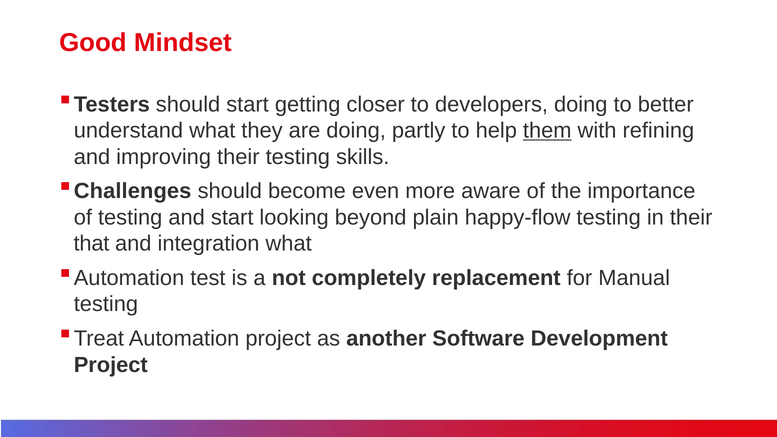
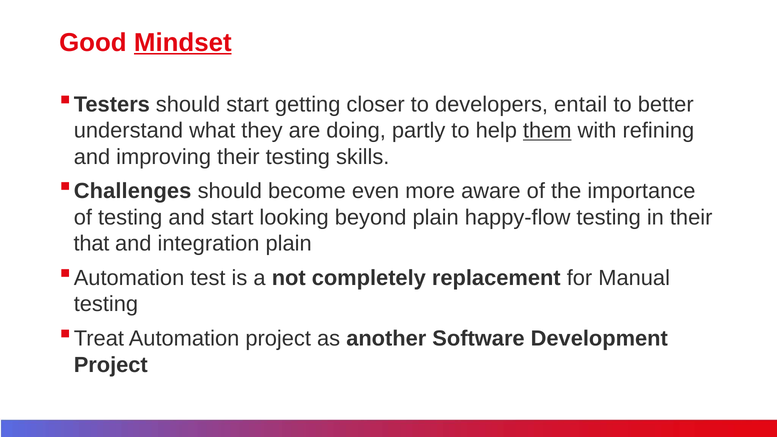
Mindset underline: none -> present (183, 43)
developers doing: doing -> entail (581, 104)
integration what: what -> plain (289, 244)
